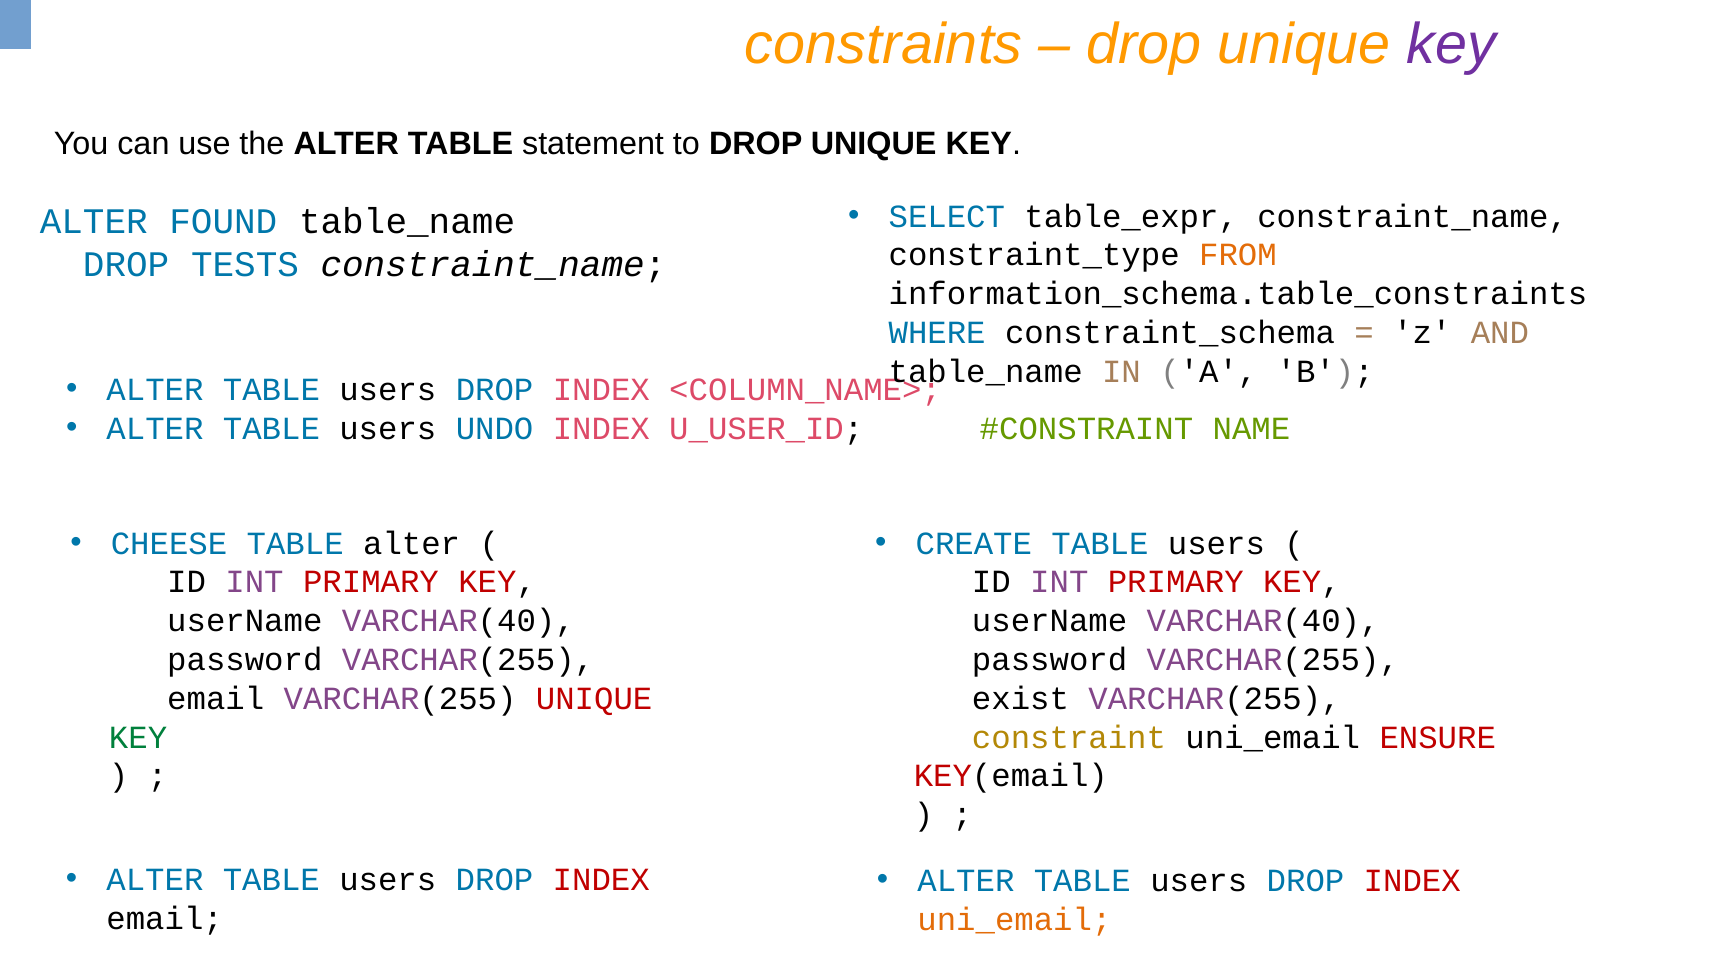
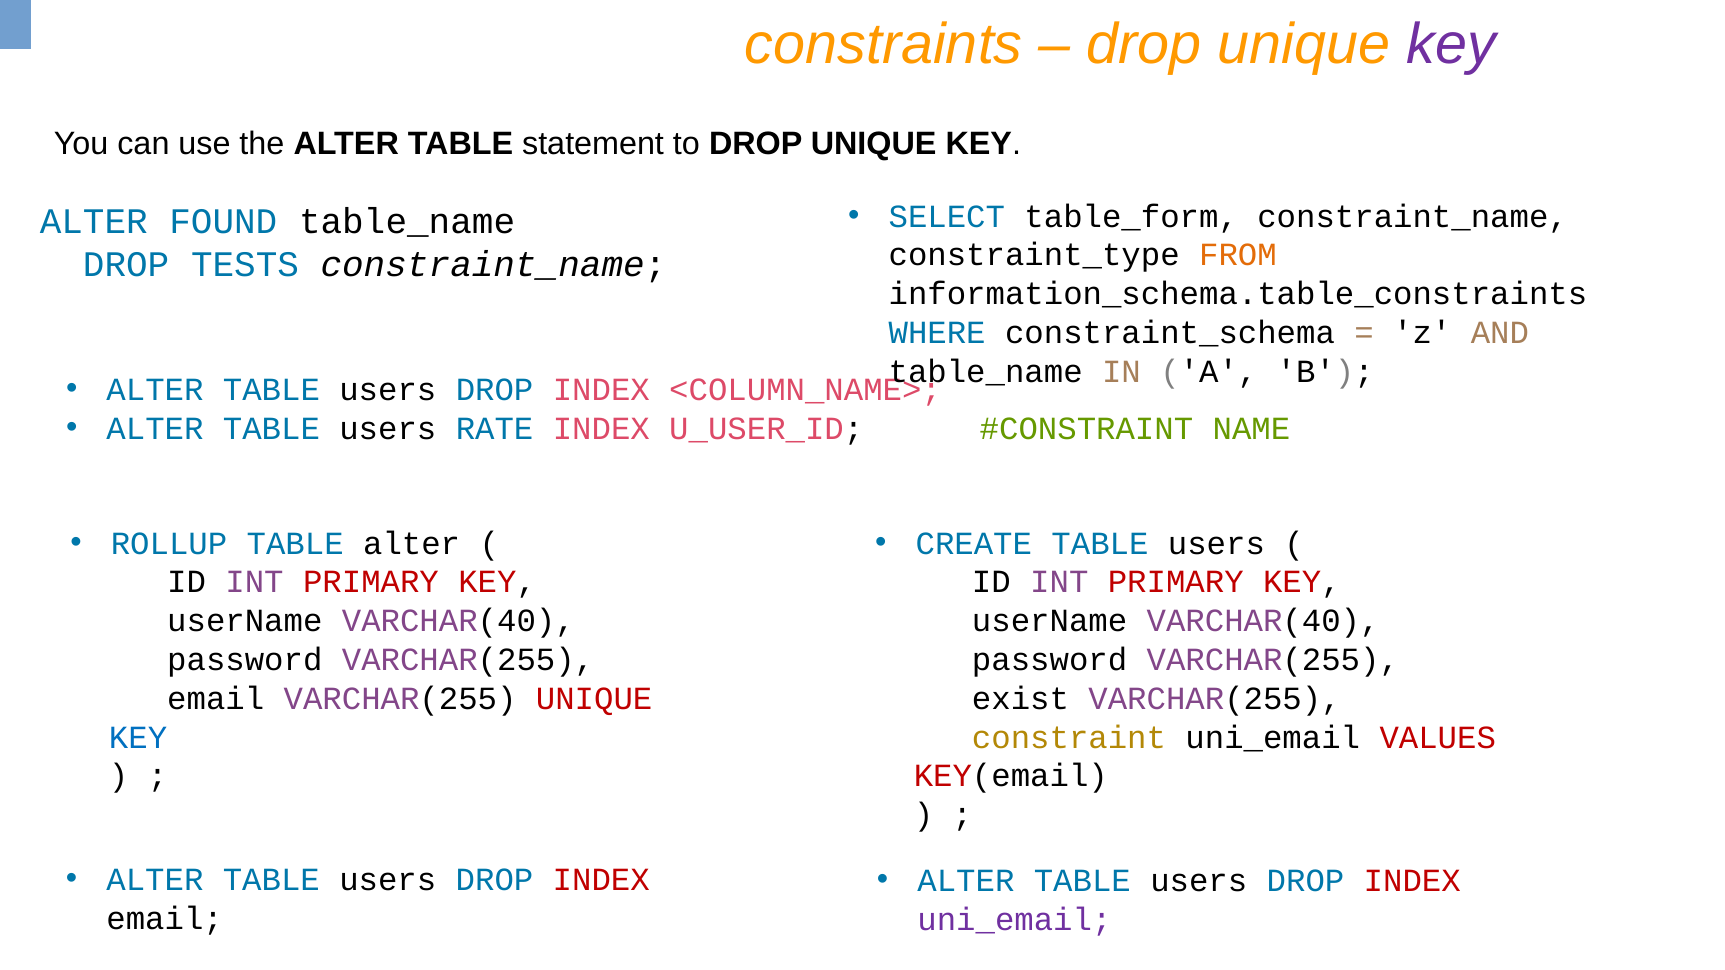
table_expr: table_expr -> table_form (1131, 217)
UNDO: UNDO -> RATE (495, 429)
CHEESE: CHEESE -> ROLLUP (169, 544)
KEY colour: green -> blue (138, 738)
ENSURE: ENSURE -> VALUES (1438, 738)
uni_email colour: orange -> purple (1014, 920)
